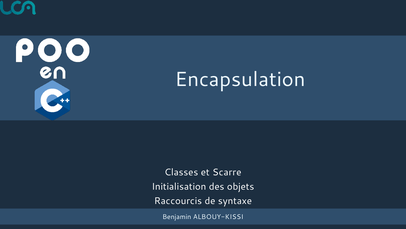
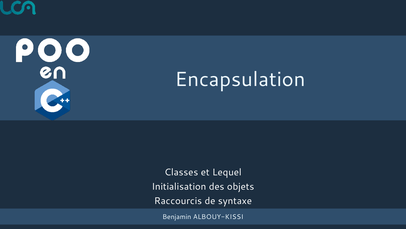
Scarre: Scarre -> Lequel (227, 172)
